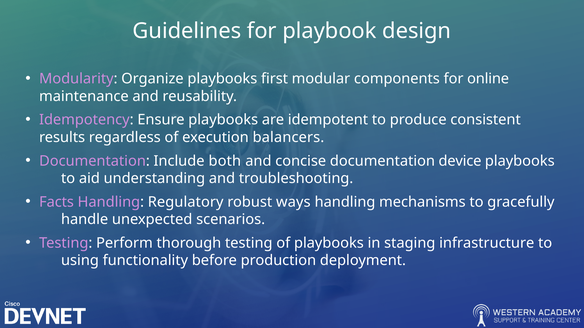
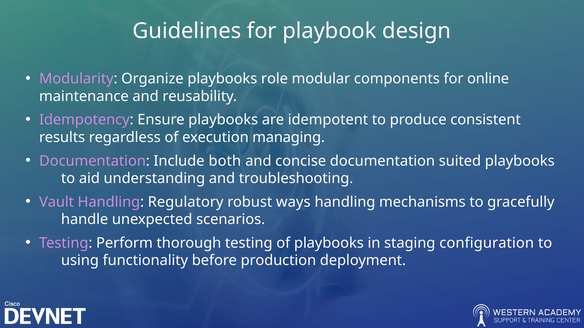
first: first -> role (275, 79)
balancers: balancers -> managing (289, 137)
device: device -> suited (460, 161)
Facts: Facts -> Vault (57, 202)
infrastructure: infrastructure -> configuration (487, 243)
